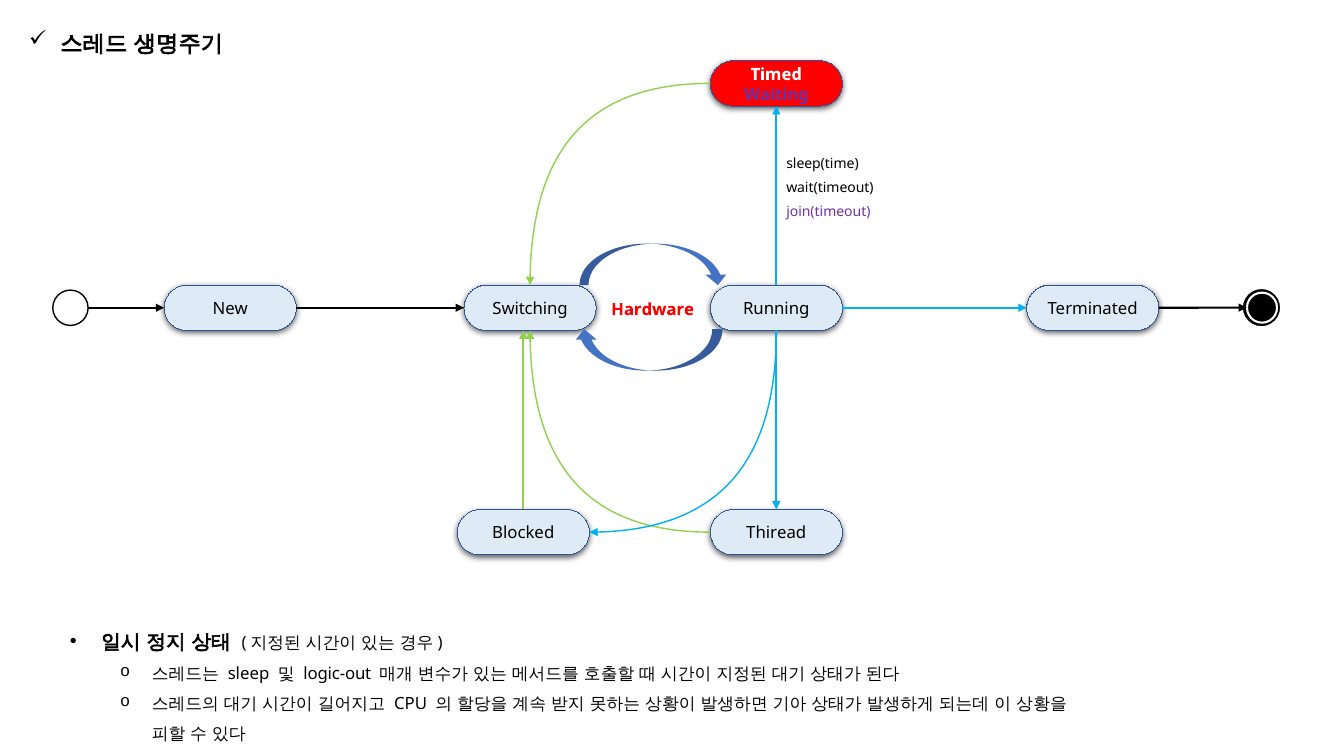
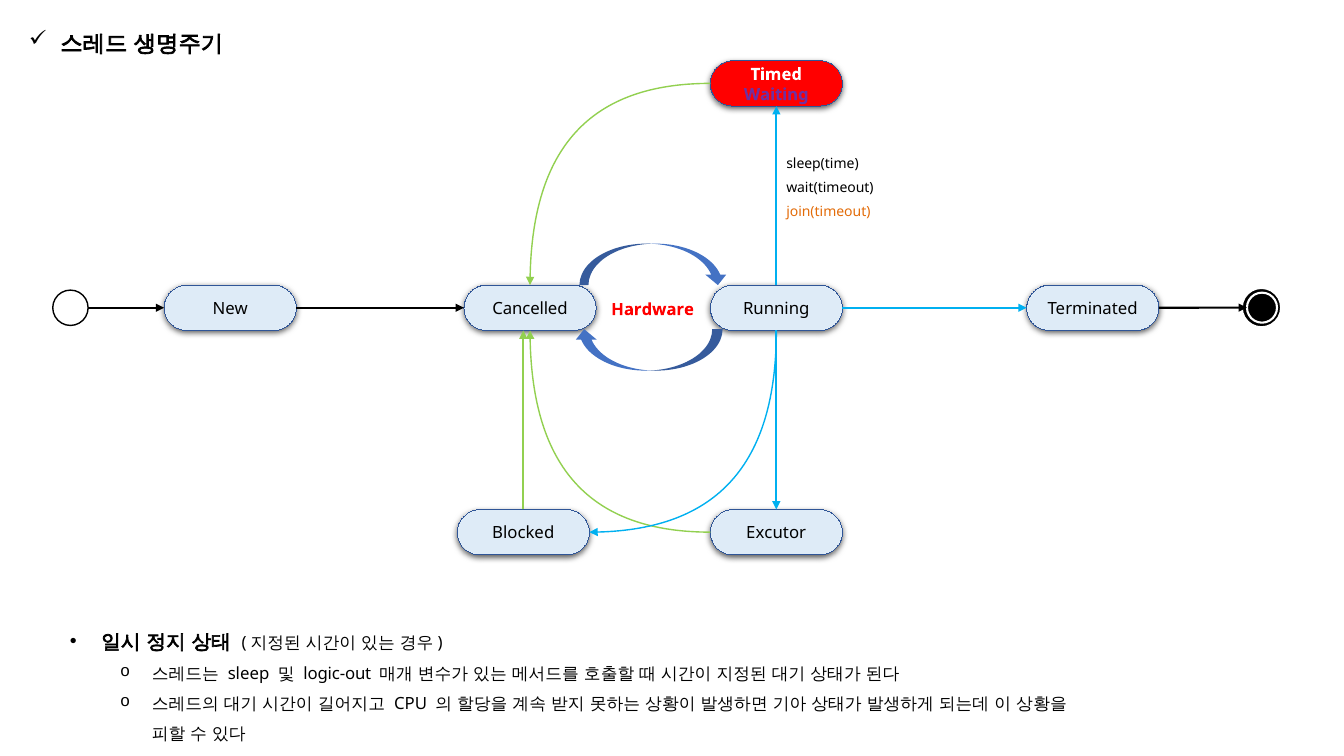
join(timeout colour: purple -> orange (828, 212)
Switching: Switching -> Cancelled (530, 309)
Thiread: Thiread -> Excutor (776, 533)
